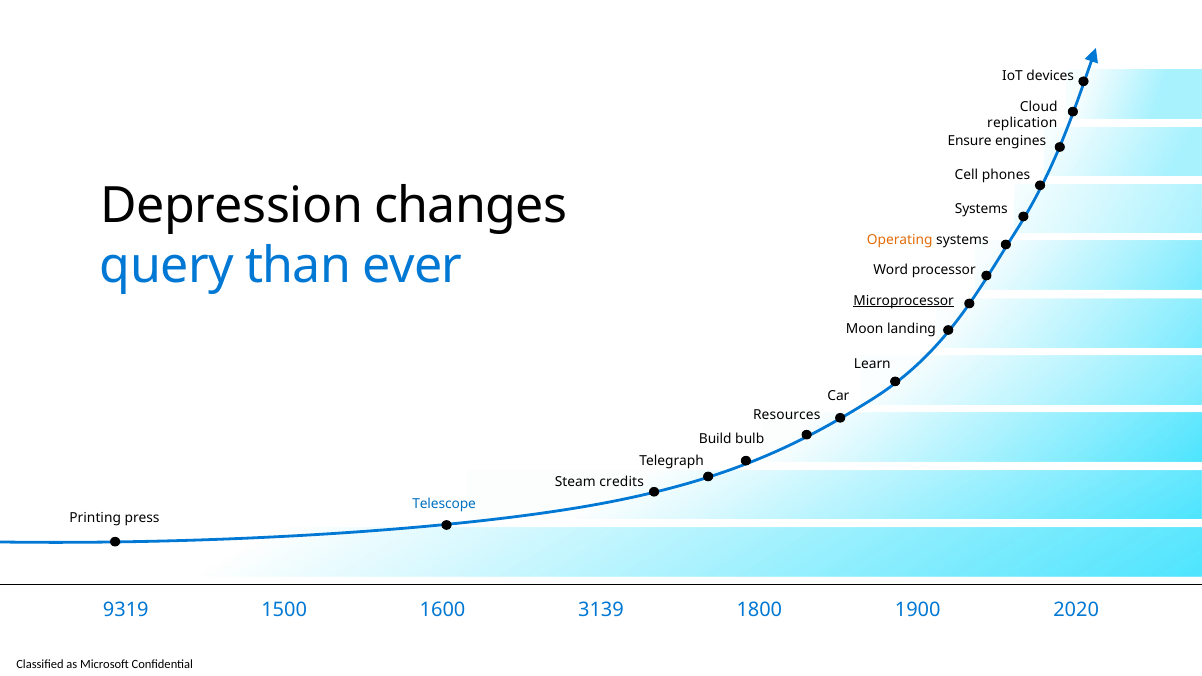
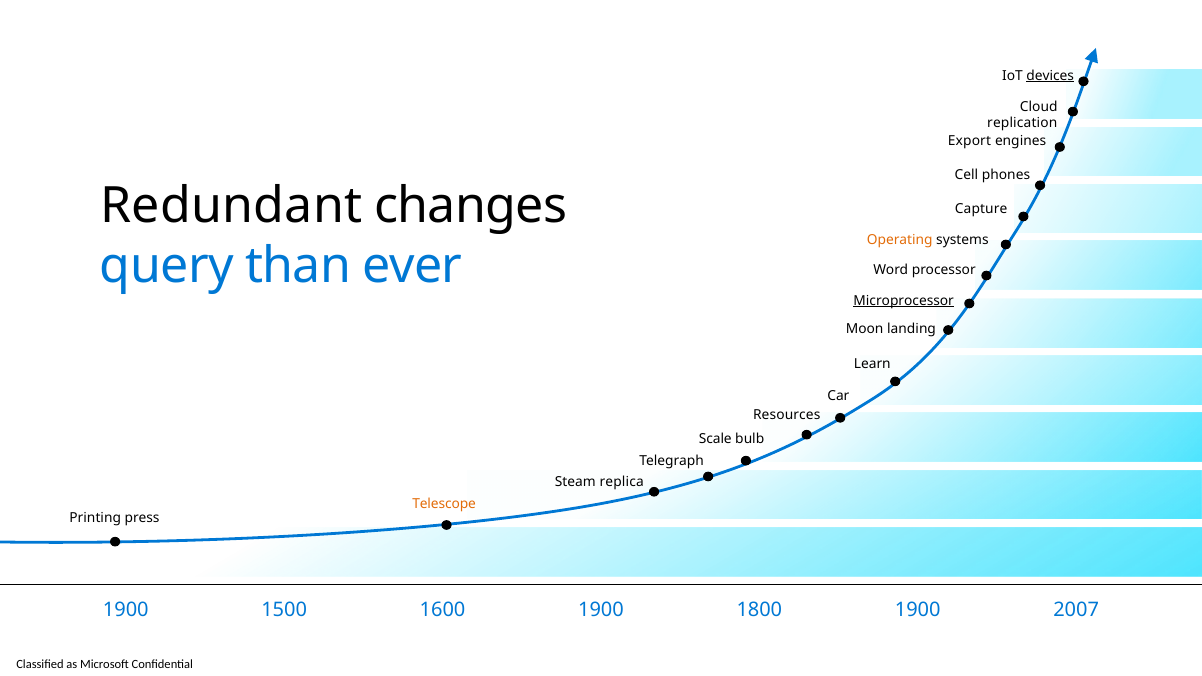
devices underline: none -> present (1050, 76)
Ensure: Ensure -> Export (969, 141)
Depression: Depression -> Redundant (231, 206)
Systems: Systems -> Capture (981, 209)
Build: Build -> Scale (715, 439)
credits: credits -> replica (622, 482)
Telescope colour: blue -> orange (444, 504)
9319: 9319 -> 1900 (126, 610)
1600 3139: 3139 -> 1900 (601, 610)
2020: 2020 -> 2007 (1076, 610)
